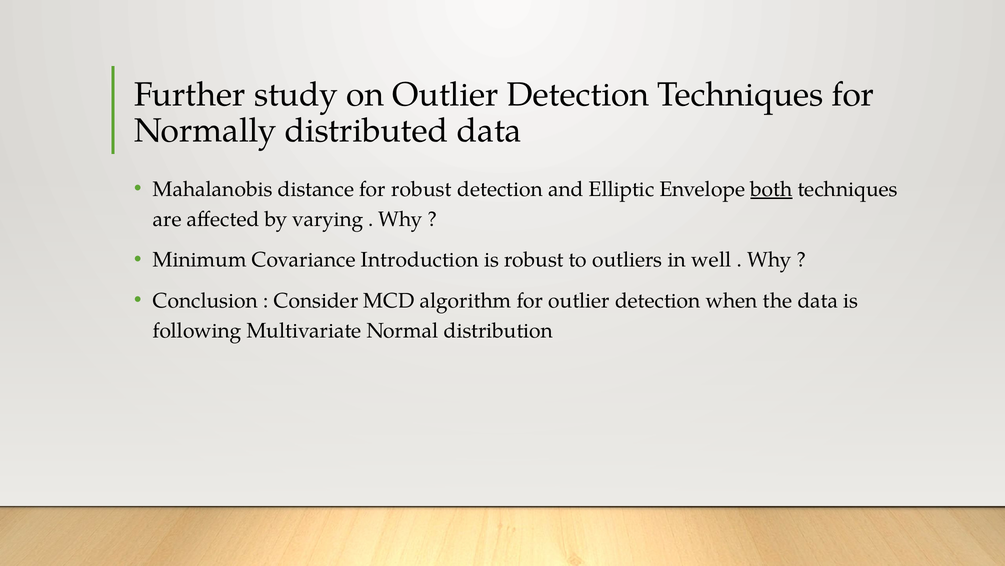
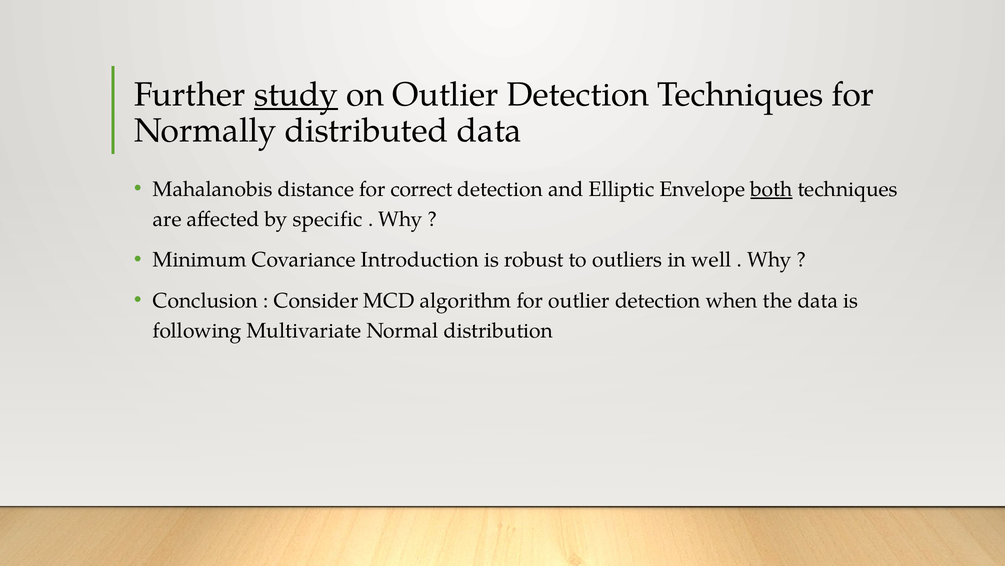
study underline: none -> present (296, 95)
for robust: robust -> correct (422, 189)
varying: varying -> specific (328, 219)
